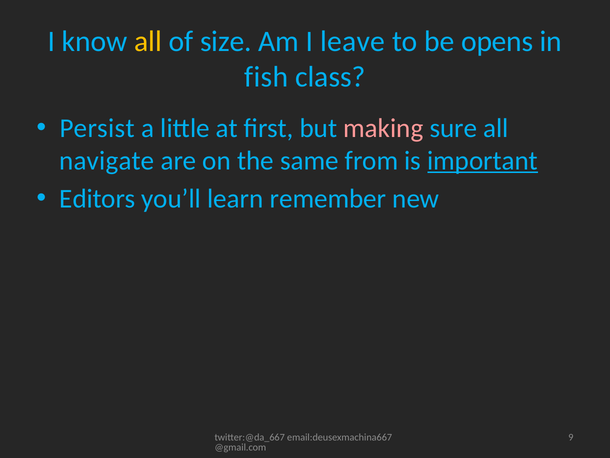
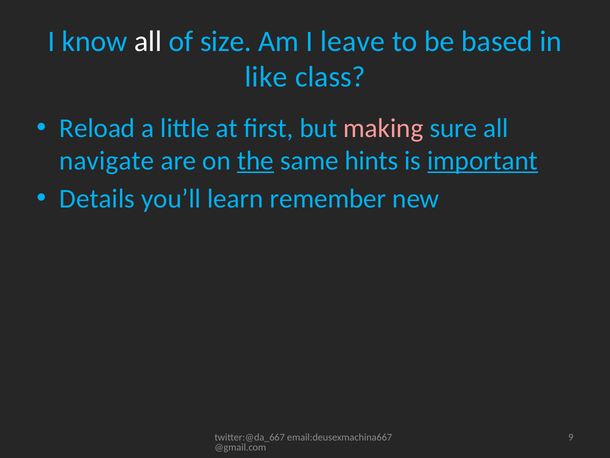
all colour: yellow -> white (148, 41)
opens: opens -> based (497, 41)
fish: fish -> like (266, 77)
Persist: Persist -> Reload (97, 128)
the underline: none -> present (255, 161)
from: from -> hints (372, 161)
Editors: Editors -> Details (97, 198)
